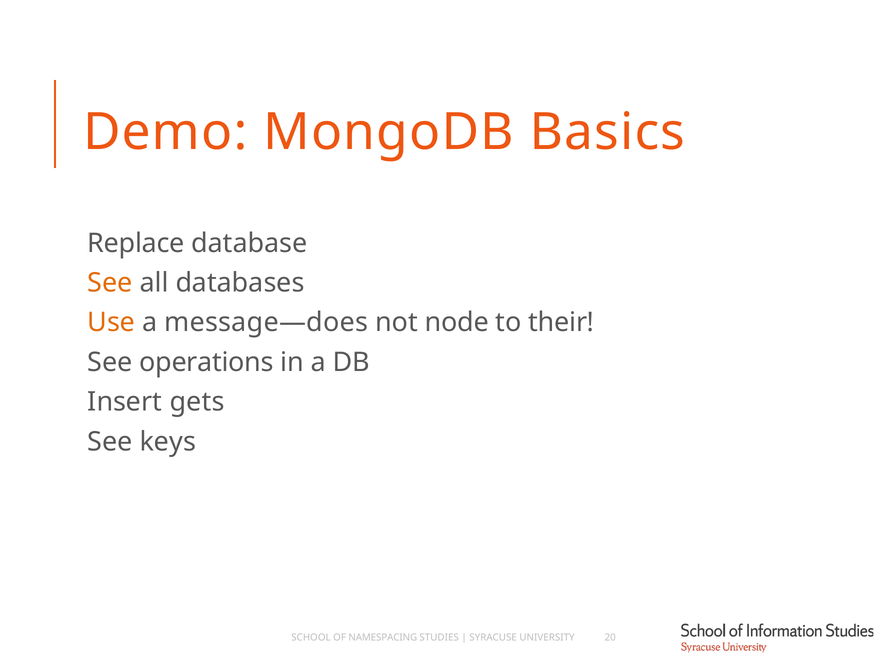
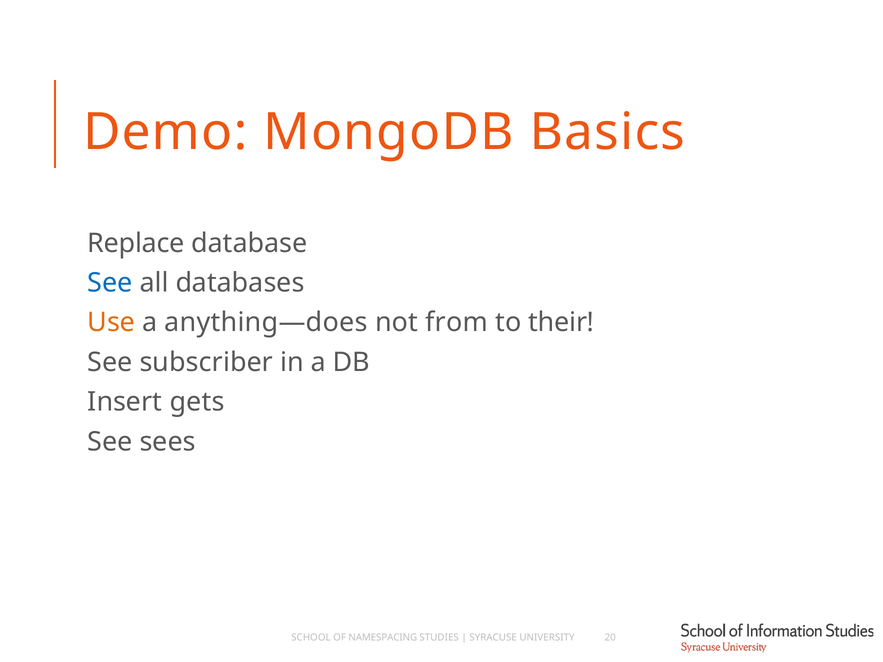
See colour: orange -> blue (110, 283)
message—does: message—does -> anything—does (266, 323)
node: node -> from (456, 323)
operations: operations -> subscriber (206, 362)
keys: keys -> sees (168, 442)
